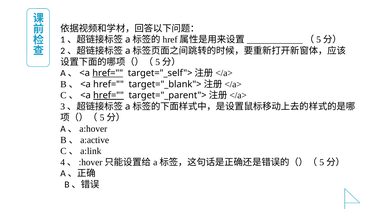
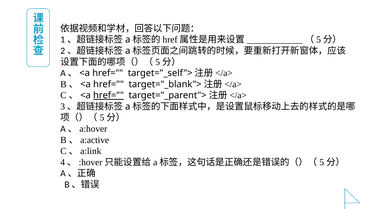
href= underline: present -> none (108, 73)
